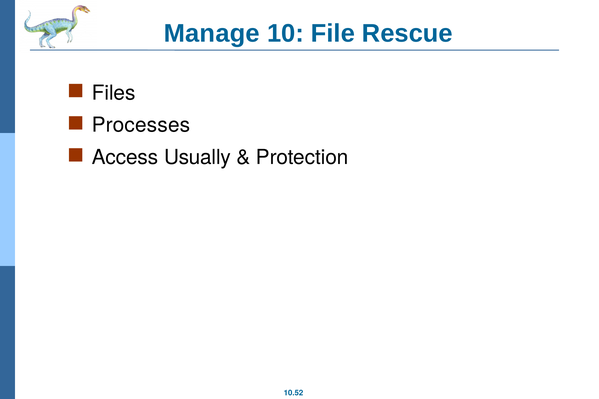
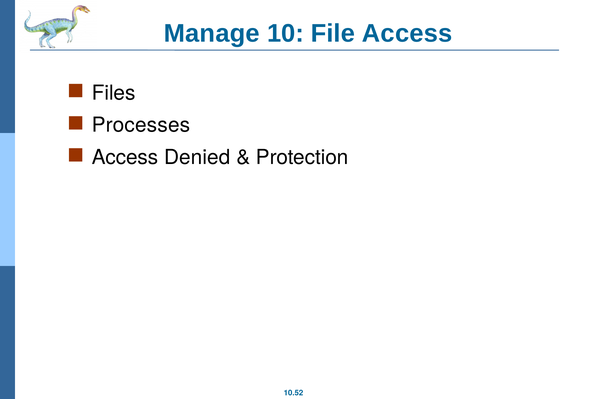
File Rescue: Rescue -> Access (407, 33)
Usually: Usually -> Denied (197, 157)
